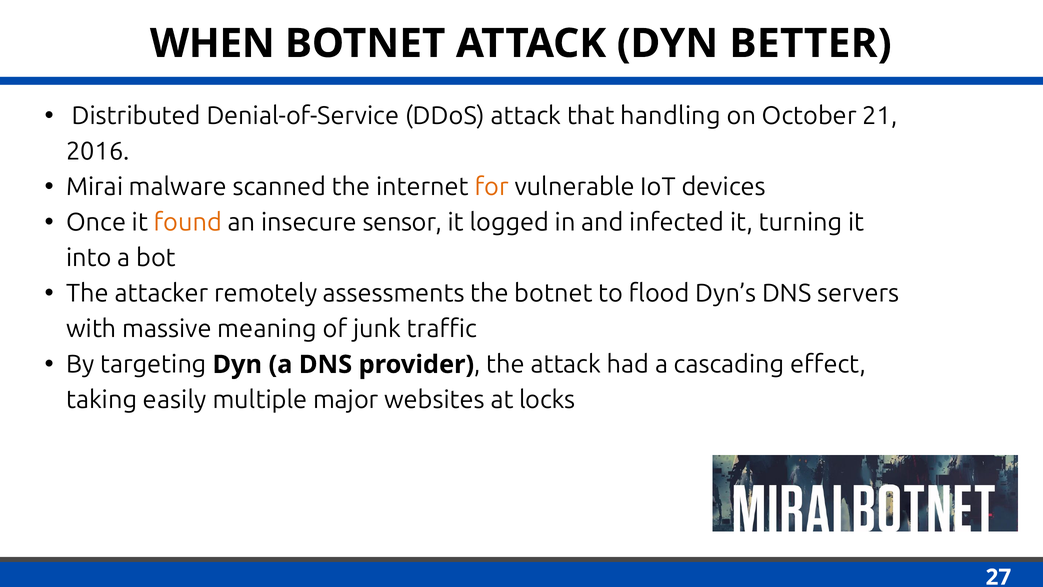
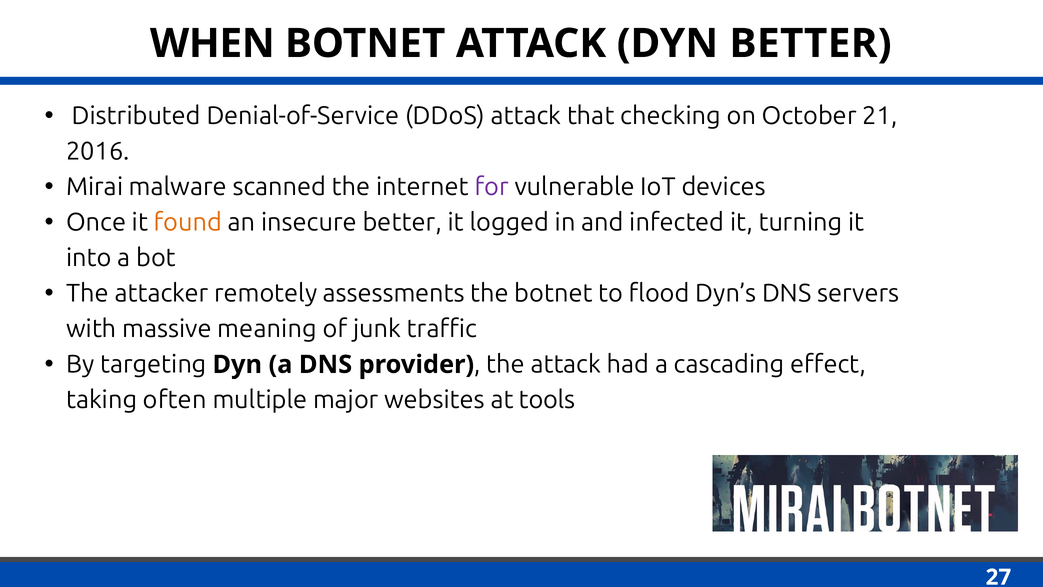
handling: handling -> checking (671, 116)
for colour: orange -> purple (492, 187)
insecure sensor: sensor -> better (402, 222)
easily: easily -> often (175, 400)
locks: locks -> tools (547, 400)
